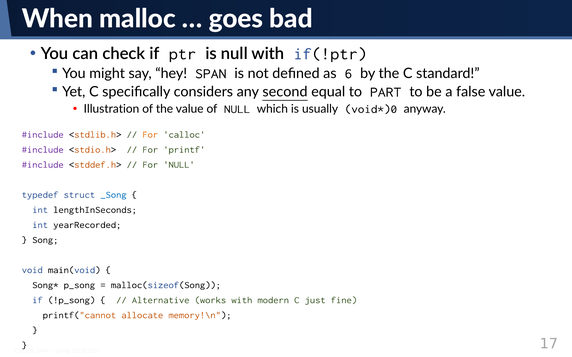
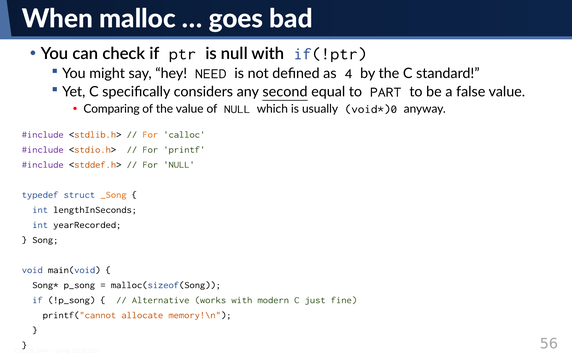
SPAN: SPAN -> NEED (211, 74)
6: 6 -> 4 (348, 74)
Illustration: Illustration -> Comparing (112, 109)
_Song colour: blue -> orange (113, 195)
17: 17 -> 56 (549, 344)
